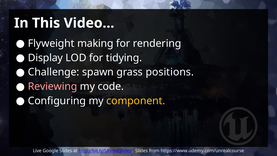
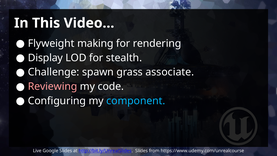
tidying: tidying -> stealth (124, 58)
positions: positions -> associate (170, 72)
component colour: yellow -> light blue (136, 101)
